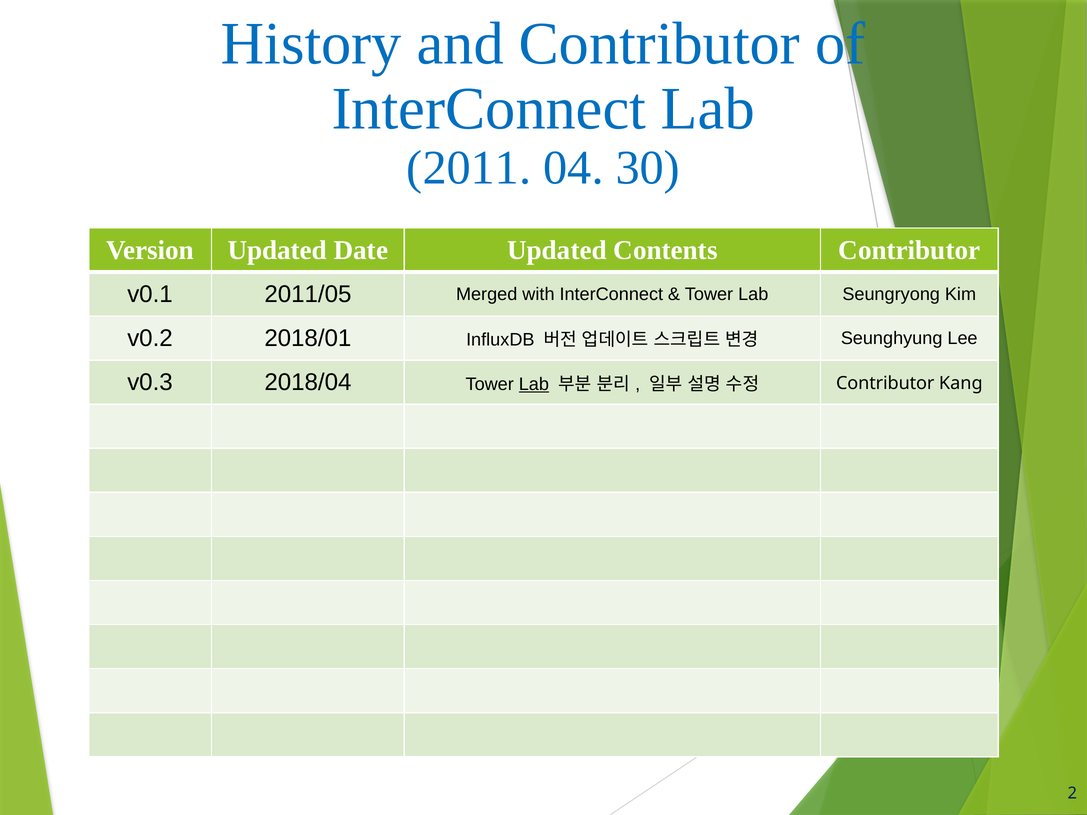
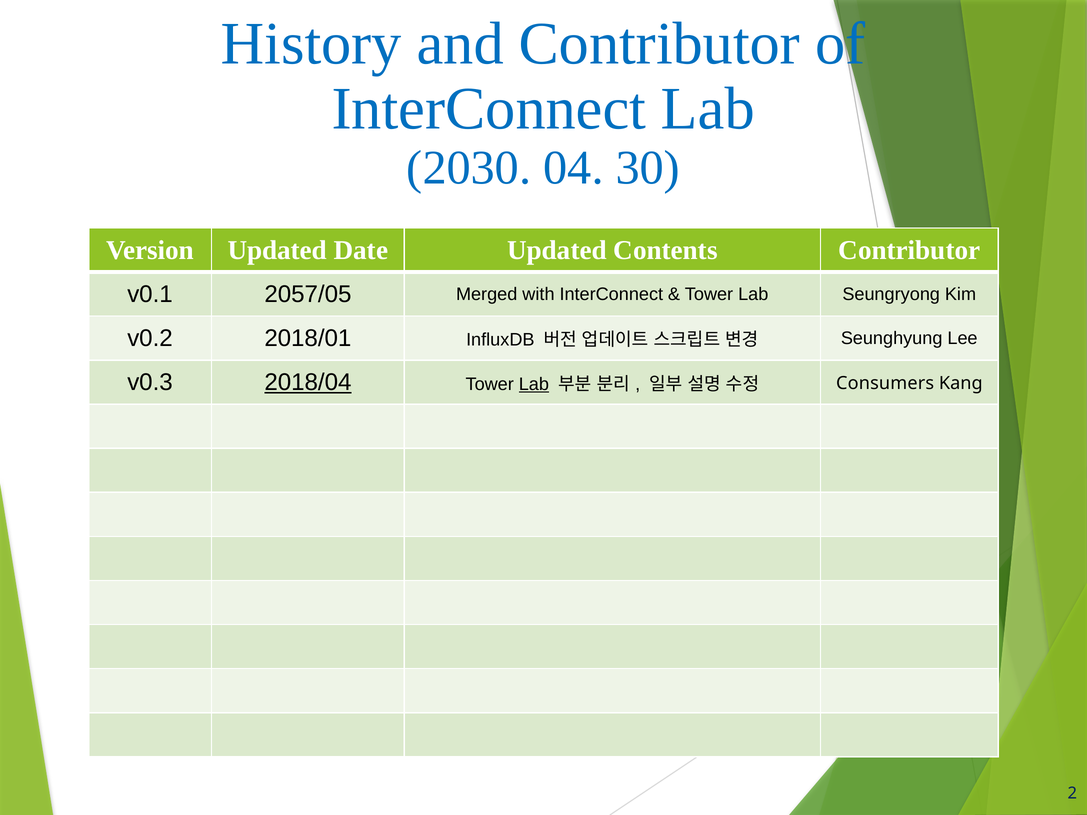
2011: 2011 -> 2030 (469, 168)
2011/05: 2011/05 -> 2057/05 (308, 294)
2018/04 underline: none -> present (308, 383)
Contributor: Contributor -> Consumers (885, 383)
